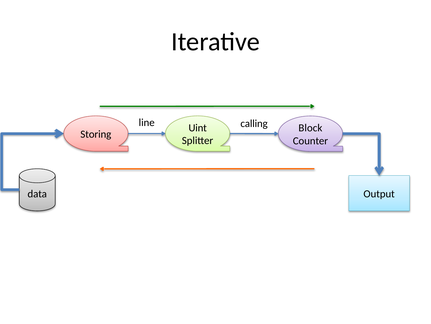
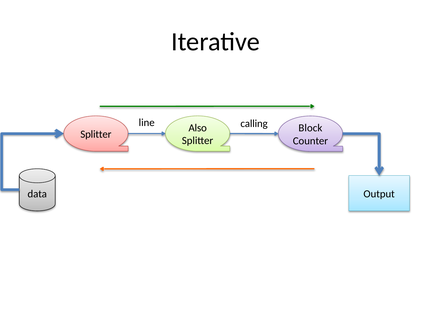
Uint: Uint -> Also (198, 128)
Storing: Storing -> Splitter (96, 134)
